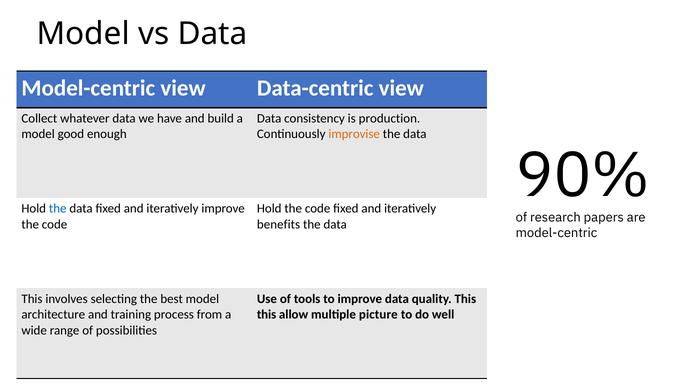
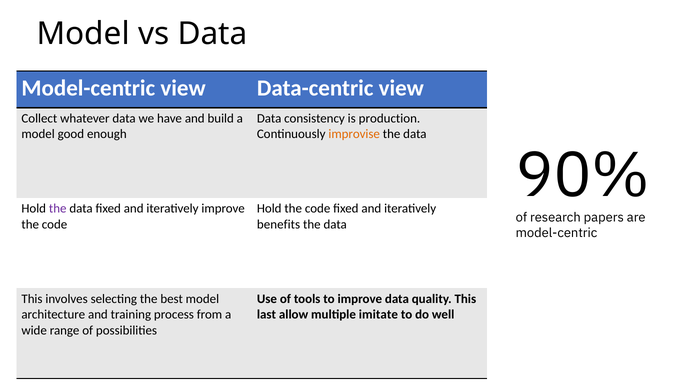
the colour: blue -> purple (58, 209)
this: this -> last (266, 315)
picture: picture -> imitate (378, 315)
